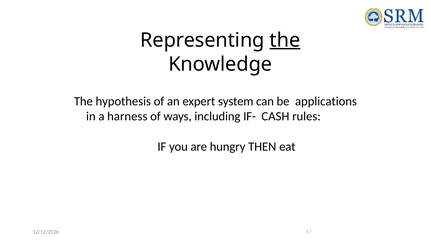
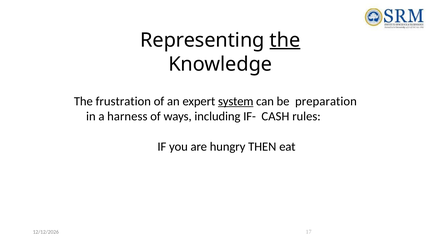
hypothesis: hypothesis -> frustration (123, 101)
system underline: none -> present (236, 101)
applications: applications -> preparation (326, 101)
